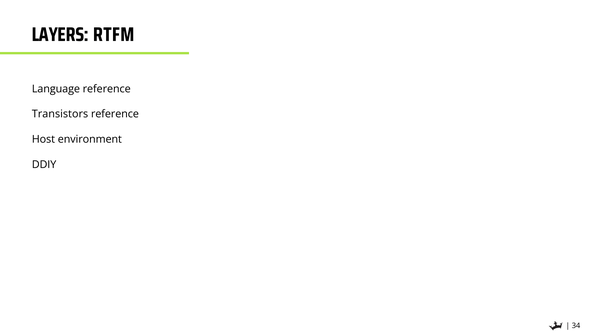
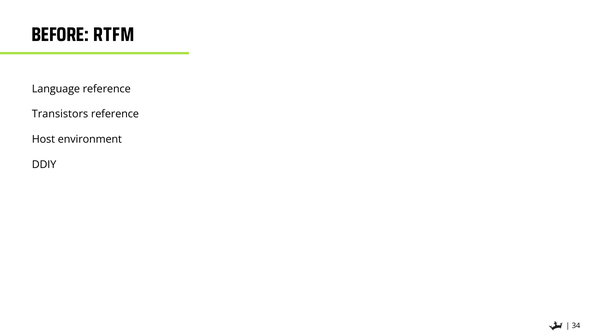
LAYERS: LAYERS -> BEFORE (60, 35)
